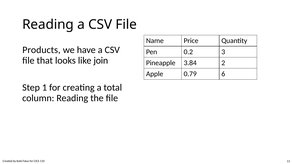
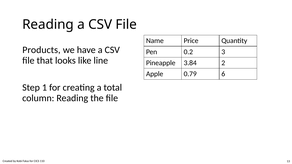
join: join -> line (101, 61)
